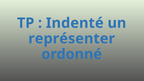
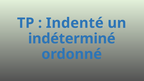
représenter: représenter -> indéterminé (72, 39)
